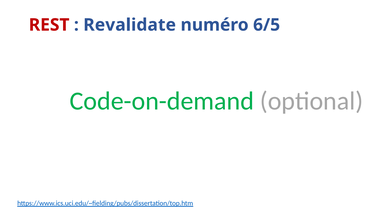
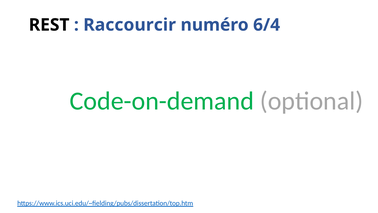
REST colour: red -> black (49, 25)
Revalidate: Revalidate -> Raccourcir (130, 25)
6/5: 6/5 -> 6/4 (267, 25)
